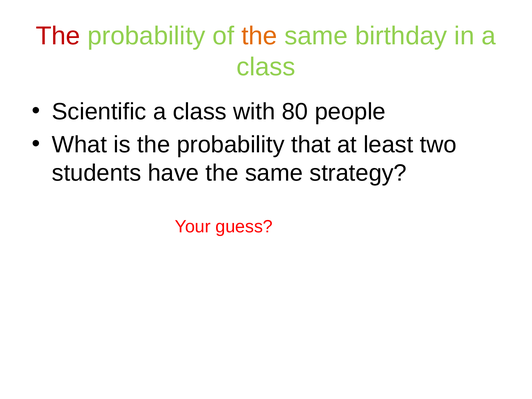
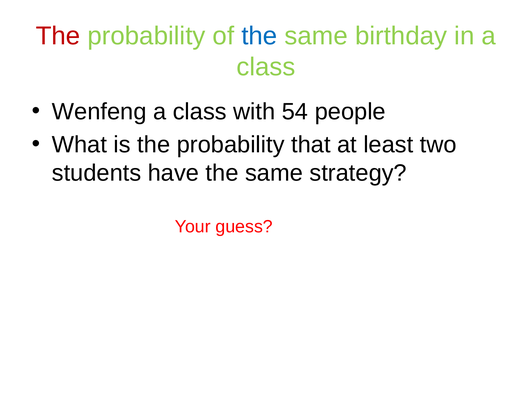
the colour: orange -> blue (259, 36)
Scientific: Scientific -> Wenfeng (99, 112)
80: 80 -> 54 (295, 112)
